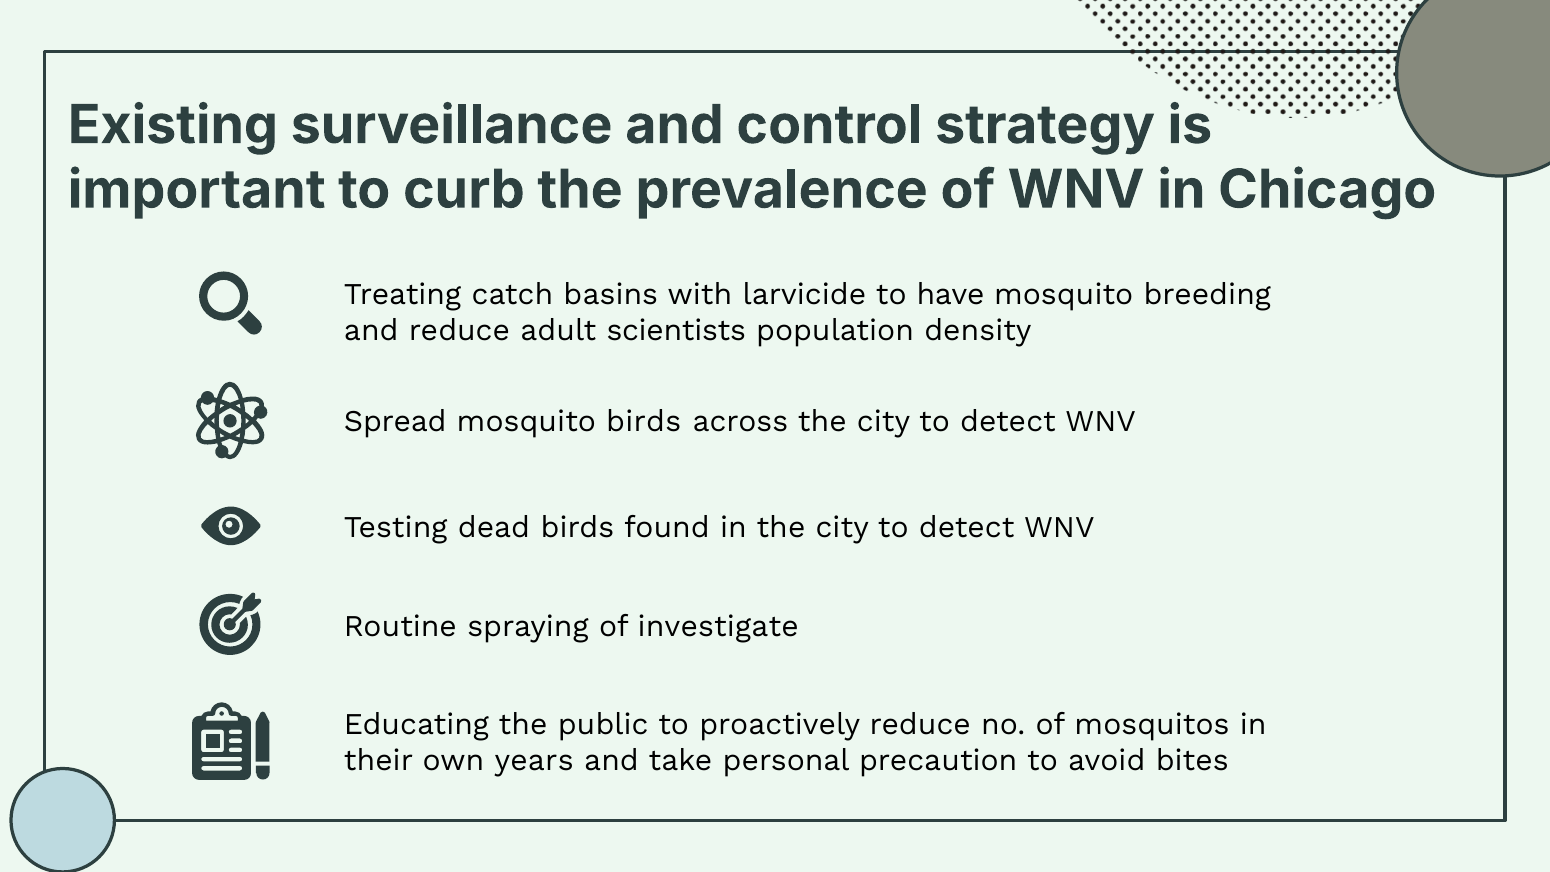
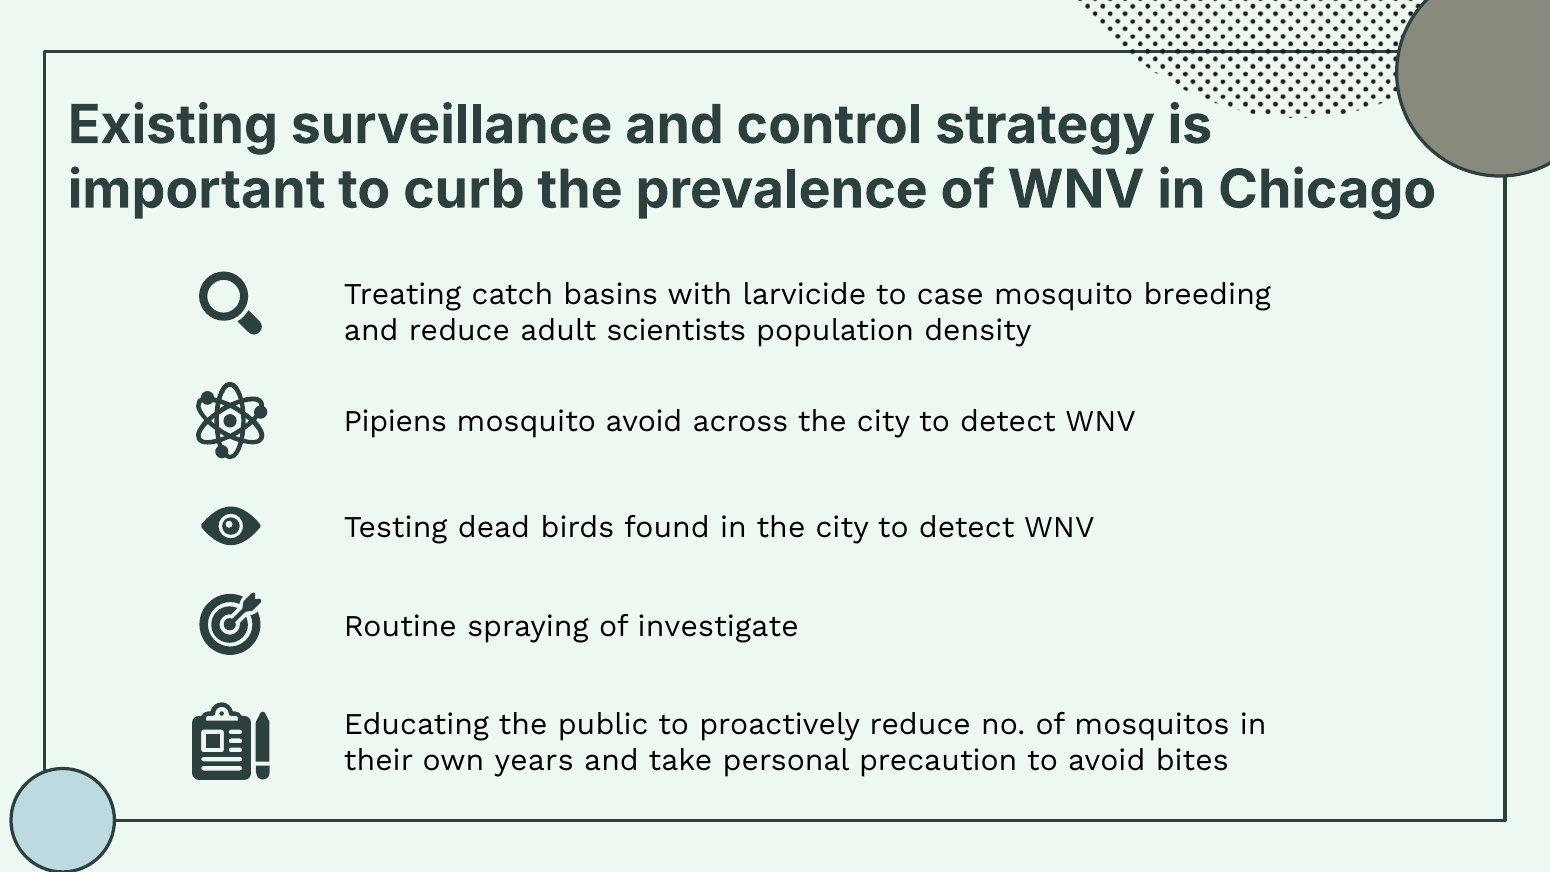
have: have -> case (950, 294)
Spread: Spread -> Pipiens (395, 421)
mosquito birds: birds -> avoid (644, 421)
